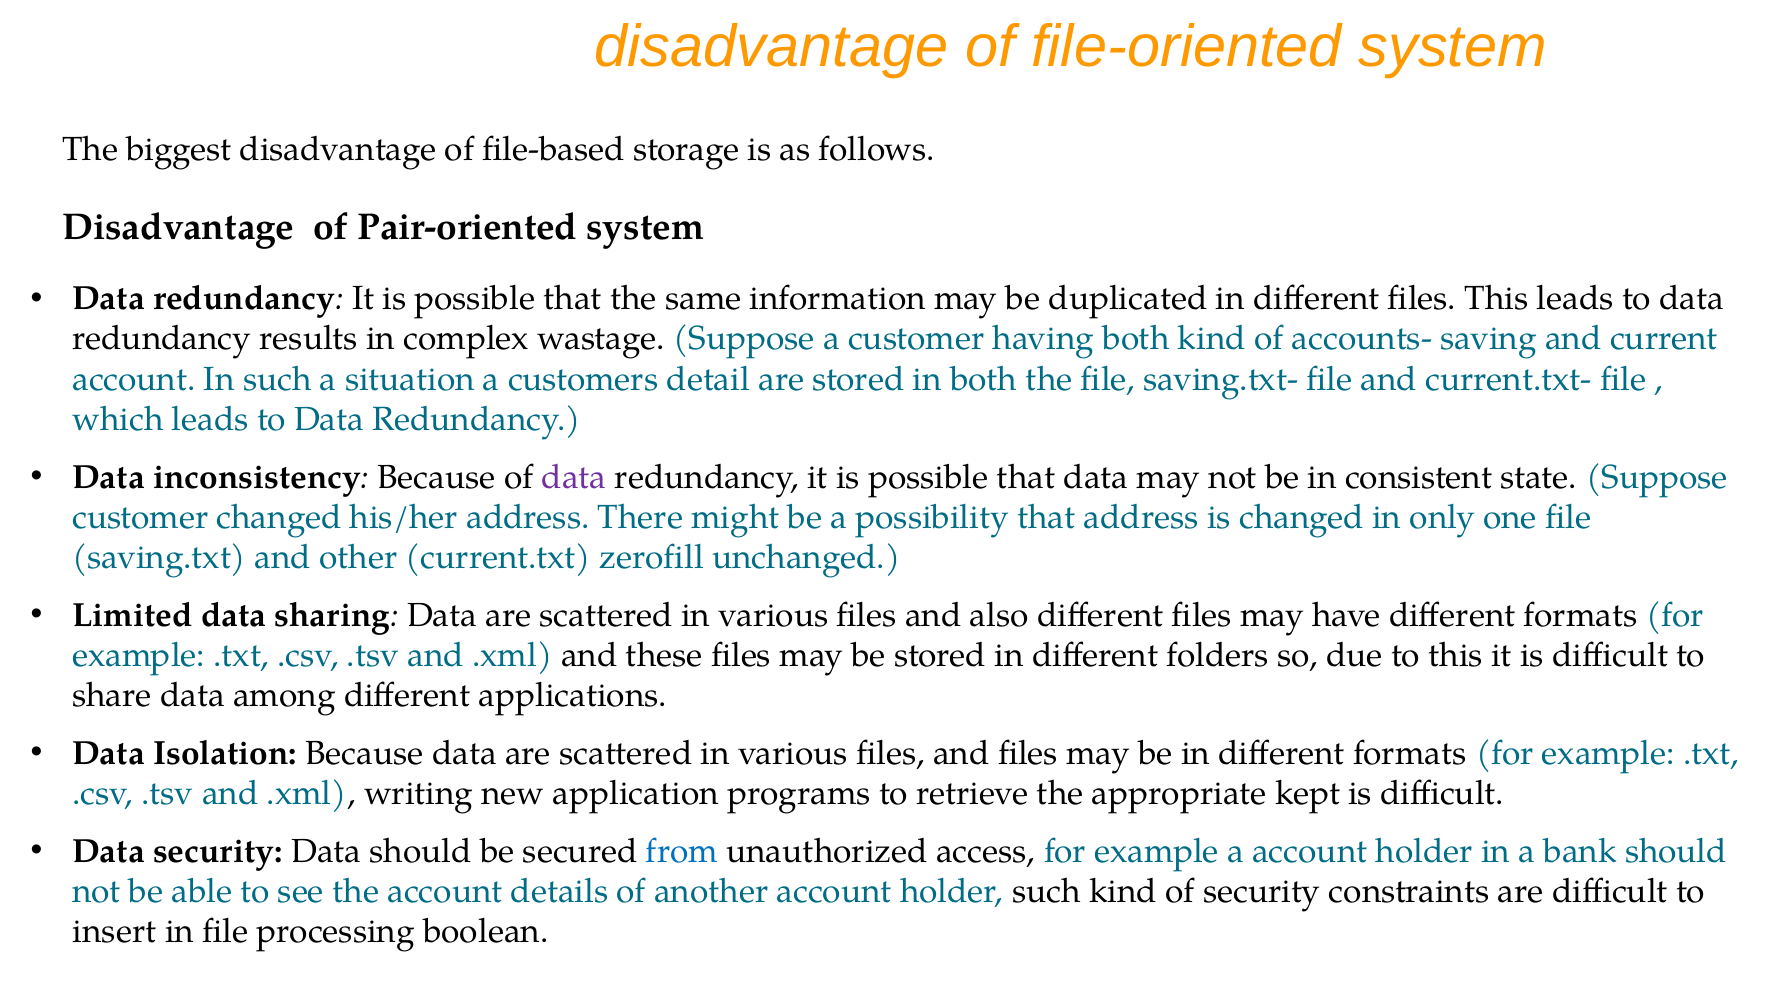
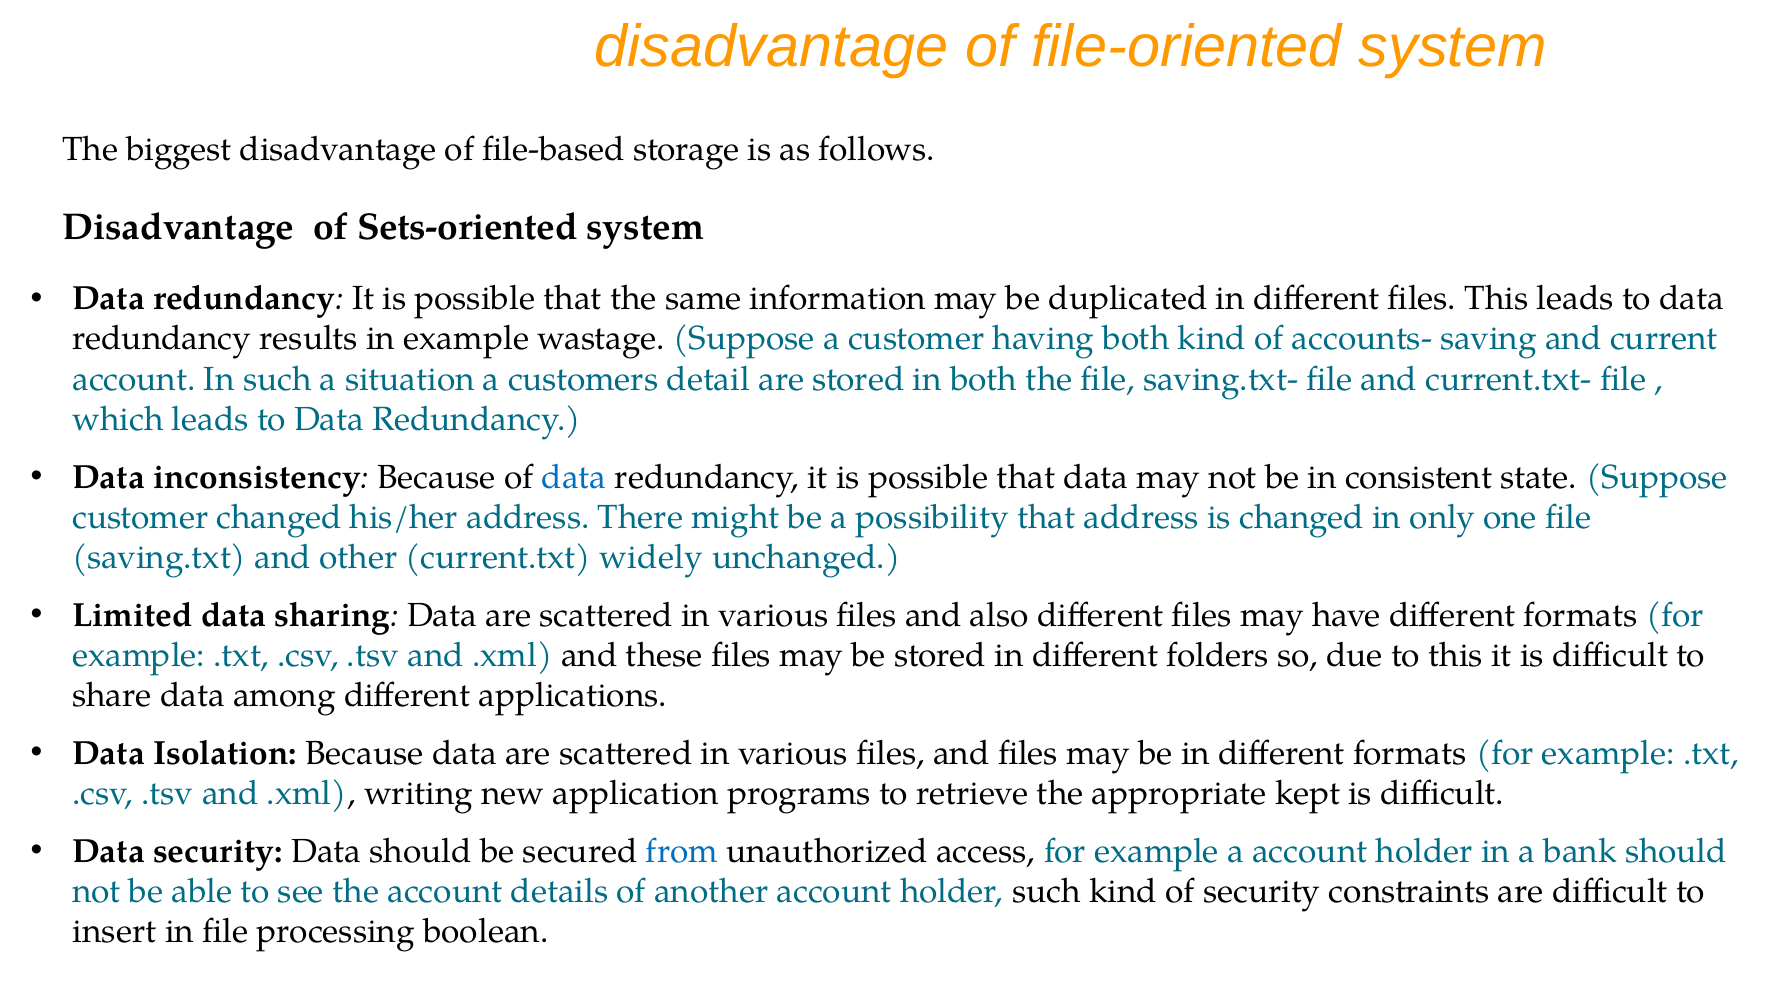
Pair-oriented: Pair-oriented -> Sets-oriented (468, 228)
in complex: complex -> example (466, 339)
data colour: purple -> blue (574, 477)
zerofill: zerofill -> widely (652, 557)
